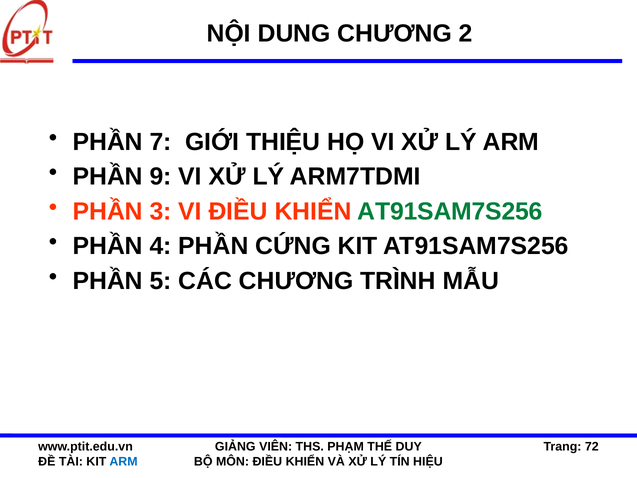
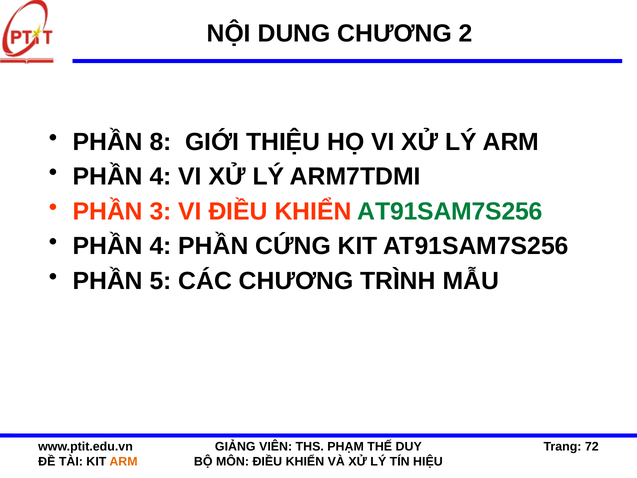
7: 7 -> 8 (161, 142)
9: 9 -> 4 (161, 177)
ARM colour: blue -> orange (124, 461)
